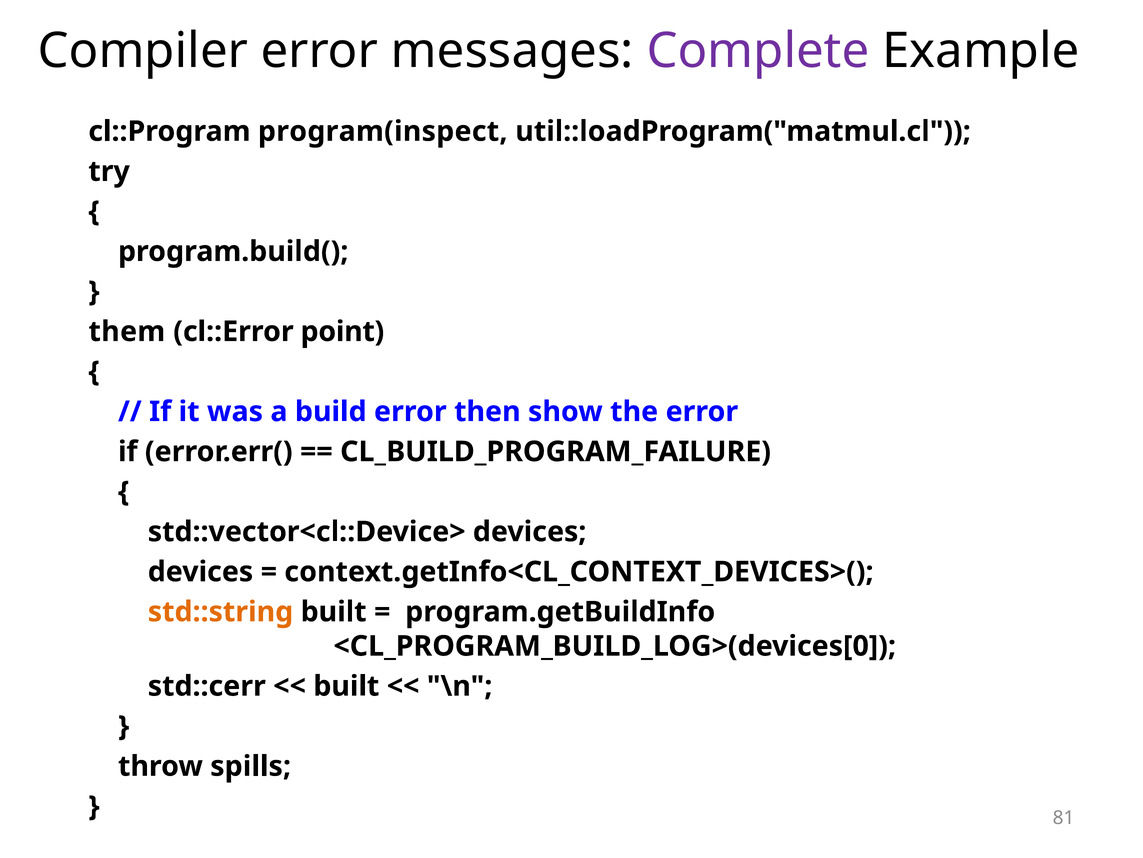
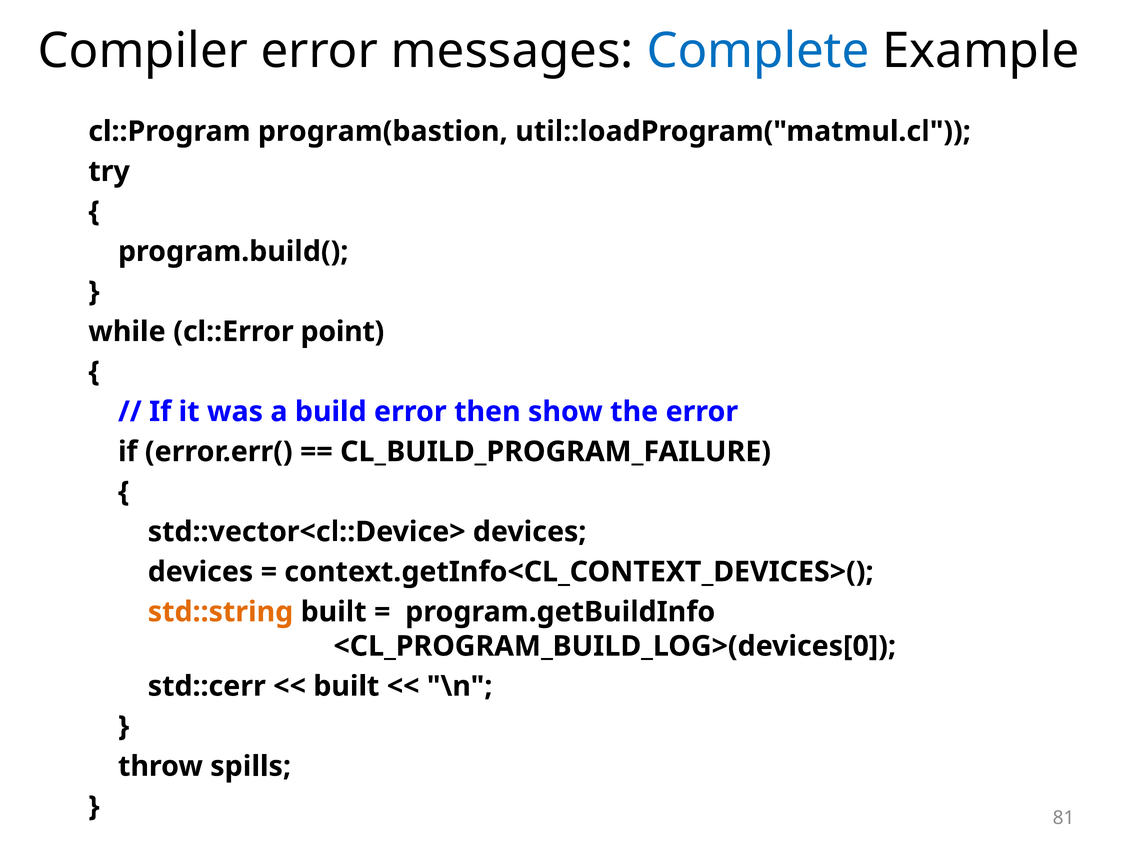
Complete colour: purple -> blue (758, 51)
program(inspect: program(inspect -> program(bastion (383, 131)
them: them -> while (127, 331)
